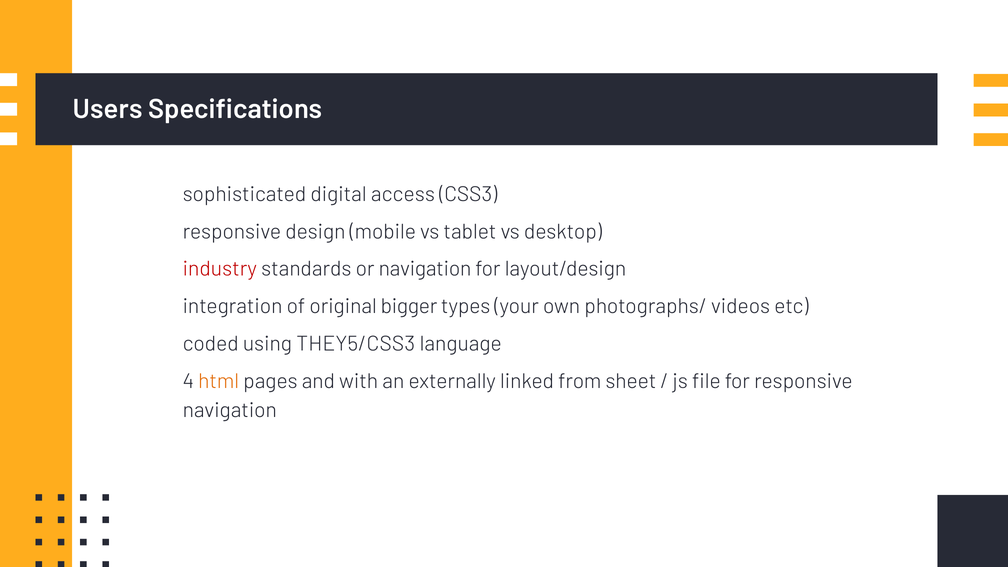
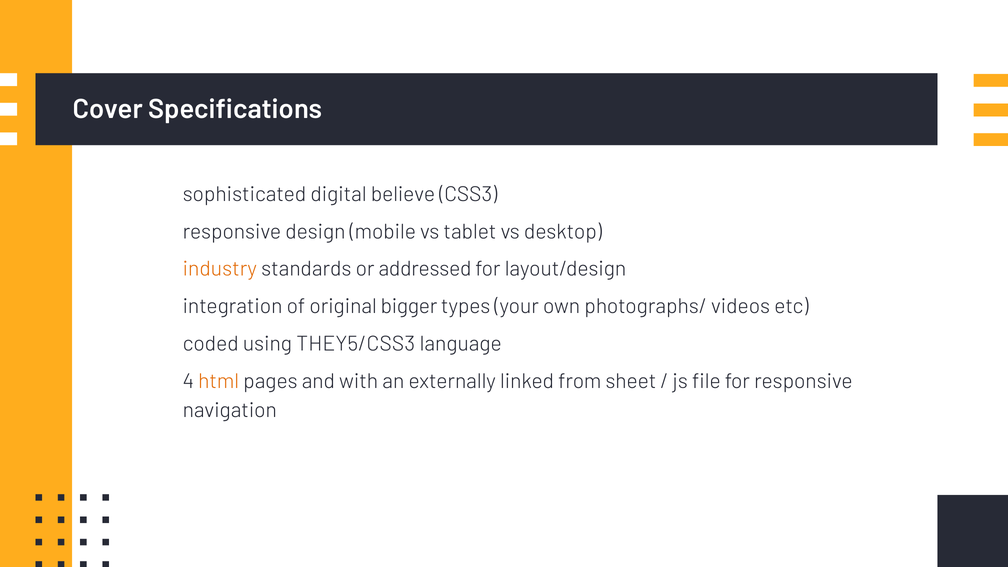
Users: Users -> Cover (108, 109)
access: access -> believe (403, 194)
industry colour: red -> orange (220, 269)
or navigation: navigation -> addressed (425, 269)
